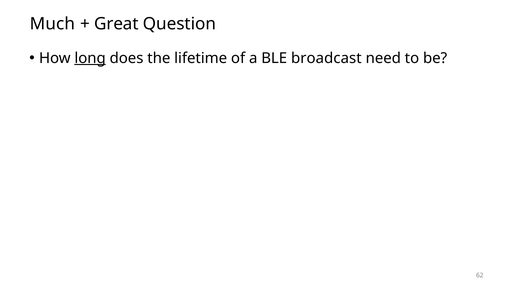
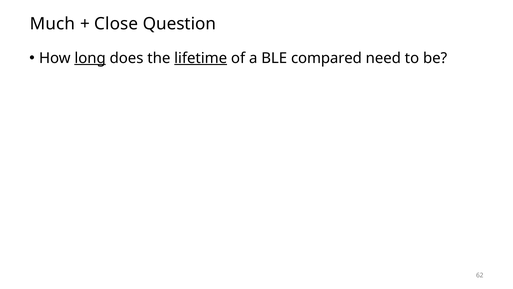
Great: Great -> Close (116, 24)
lifetime underline: none -> present (201, 58)
broadcast: broadcast -> compared (326, 58)
